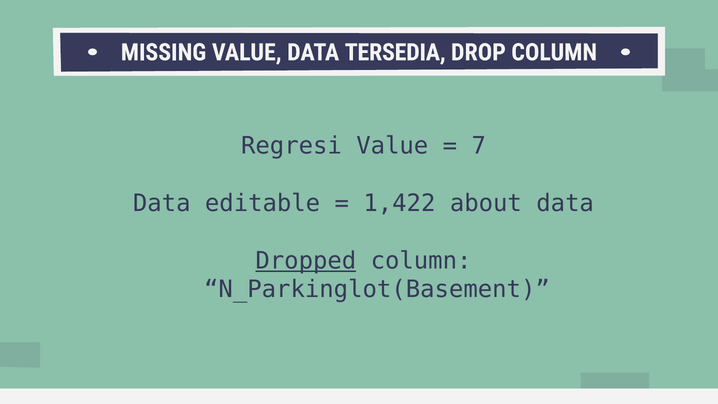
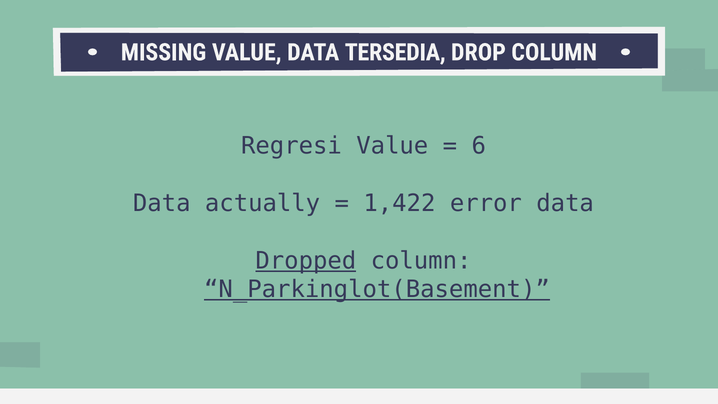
7: 7 -> 6 (479, 146)
editable: editable -> actually (263, 203)
about: about -> error (486, 203)
N_Parkinglot(Basement underline: none -> present (377, 289)
